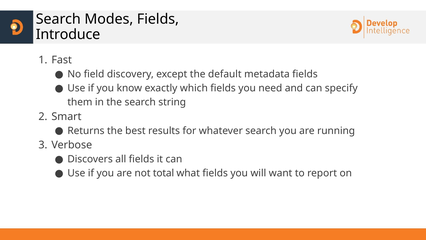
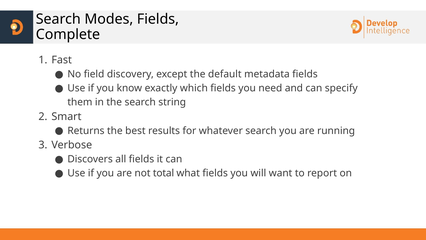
Introduce: Introduce -> Complete (68, 34)
